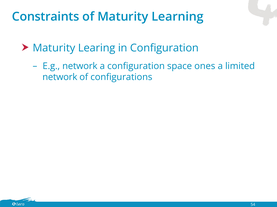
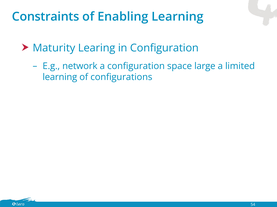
of Maturity: Maturity -> Enabling (123, 17)
ones: ones -> large (205, 66)
network: network -> learning (60, 77)
